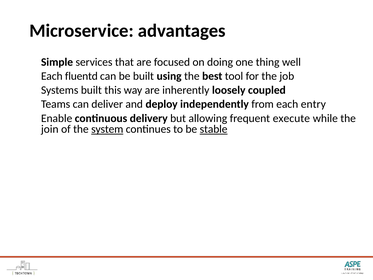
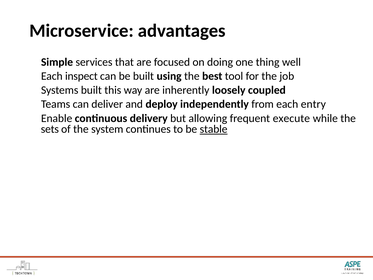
fluentd: fluentd -> inspect (81, 76)
join: join -> sets (50, 129)
system underline: present -> none (107, 129)
